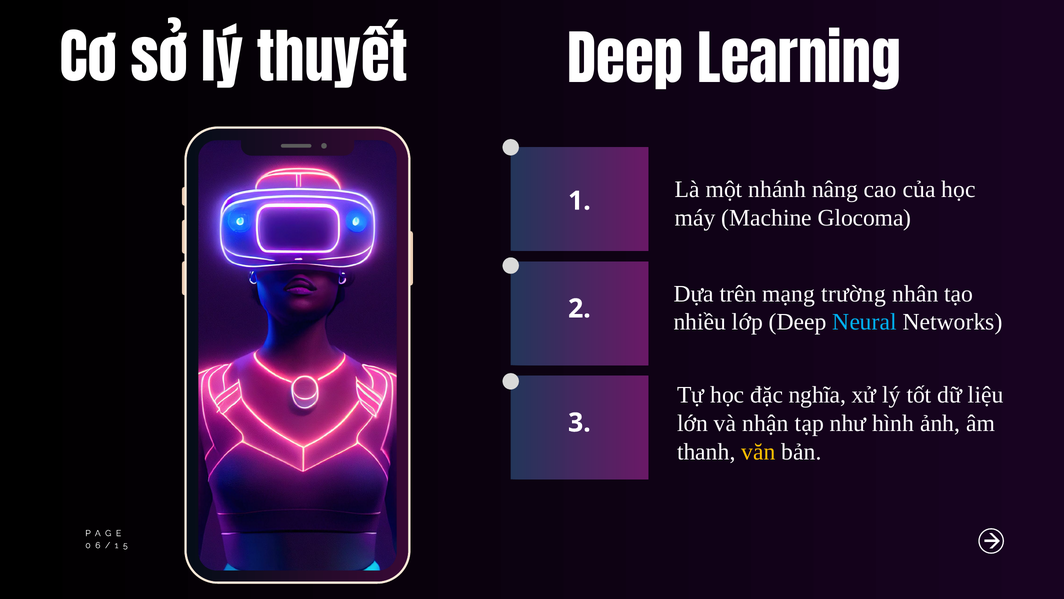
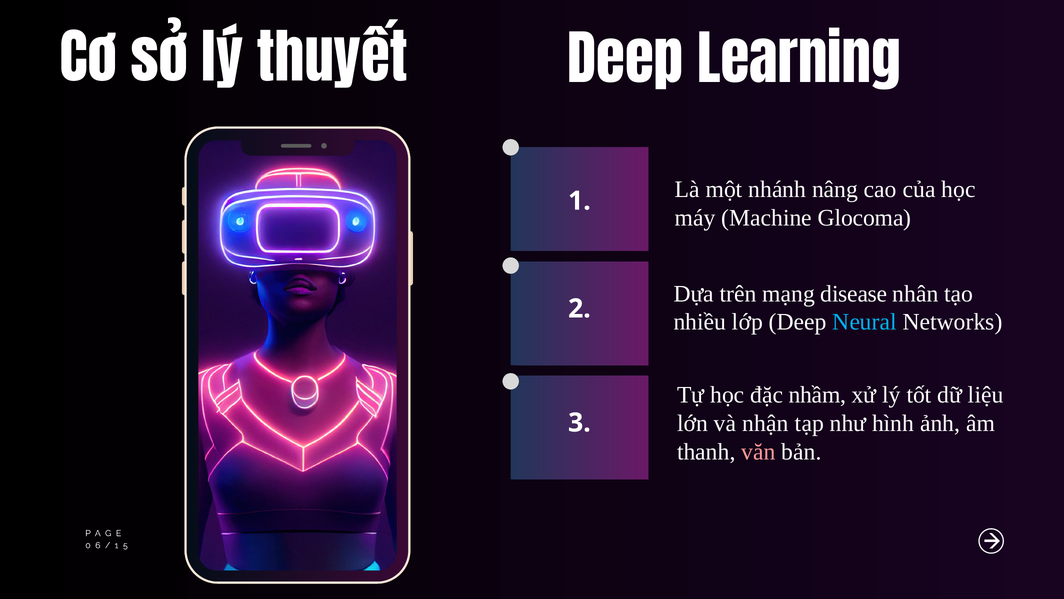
trường: trường -> disease (854, 293)
nghĩa: nghĩa -> nhầm (818, 395)
văn colour: yellow -> pink (758, 451)
